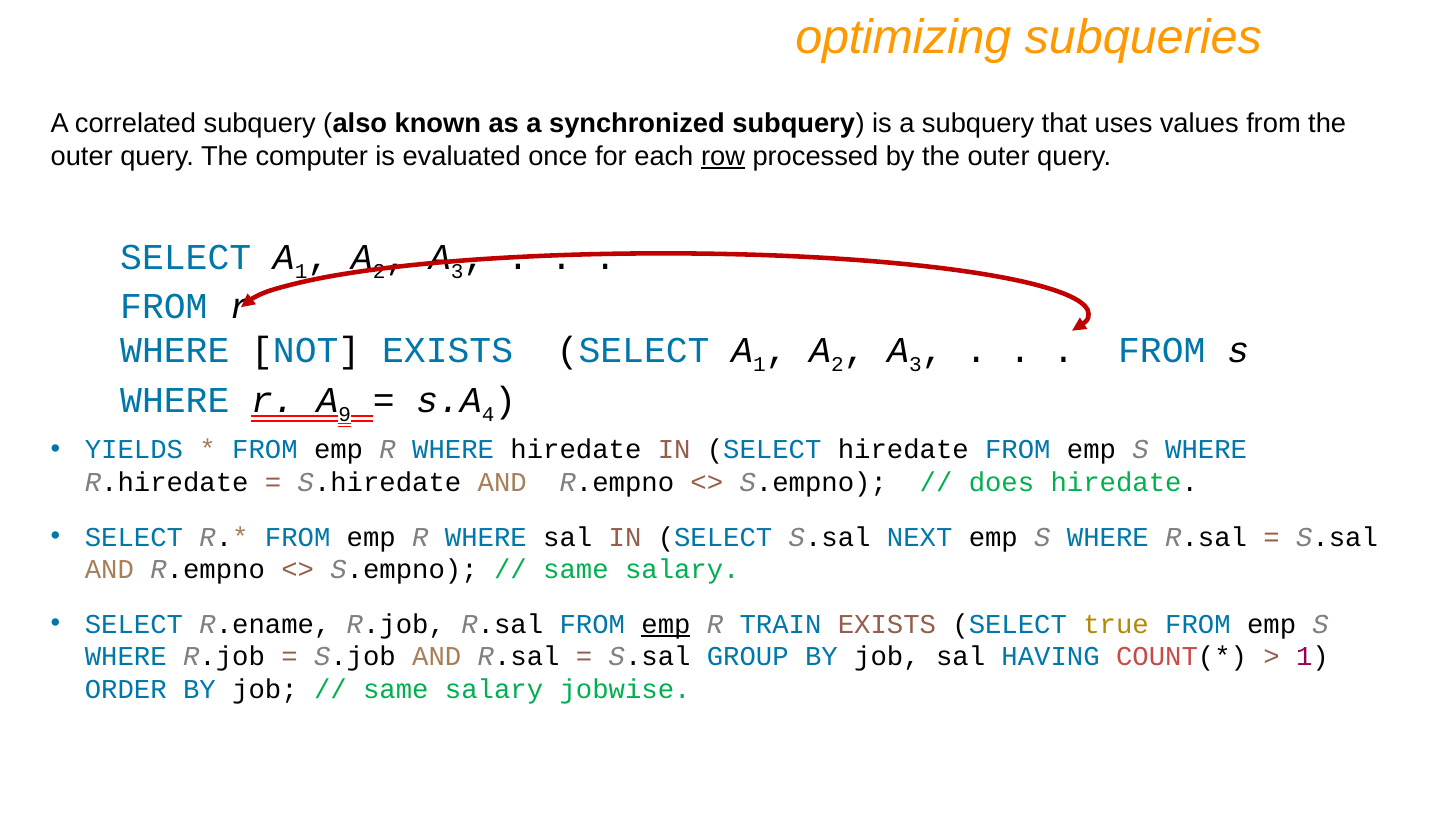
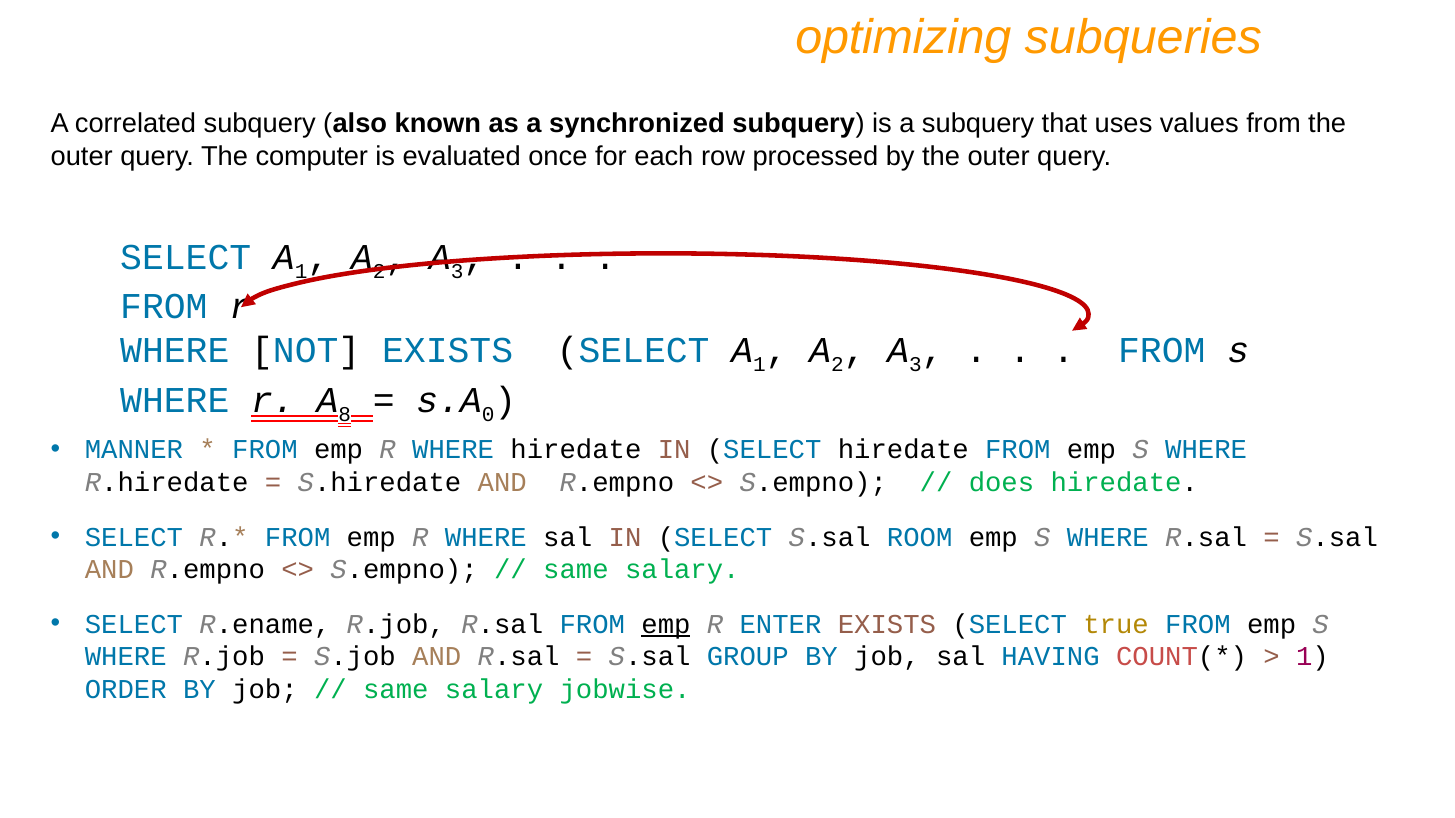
row underline: present -> none (723, 156)
9: 9 -> 8 (345, 415)
4: 4 -> 0 (488, 415)
YIELDS: YIELDS -> MANNER (134, 450)
NEXT: NEXT -> ROOM (920, 537)
TRAIN: TRAIN -> ENTER (781, 625)
